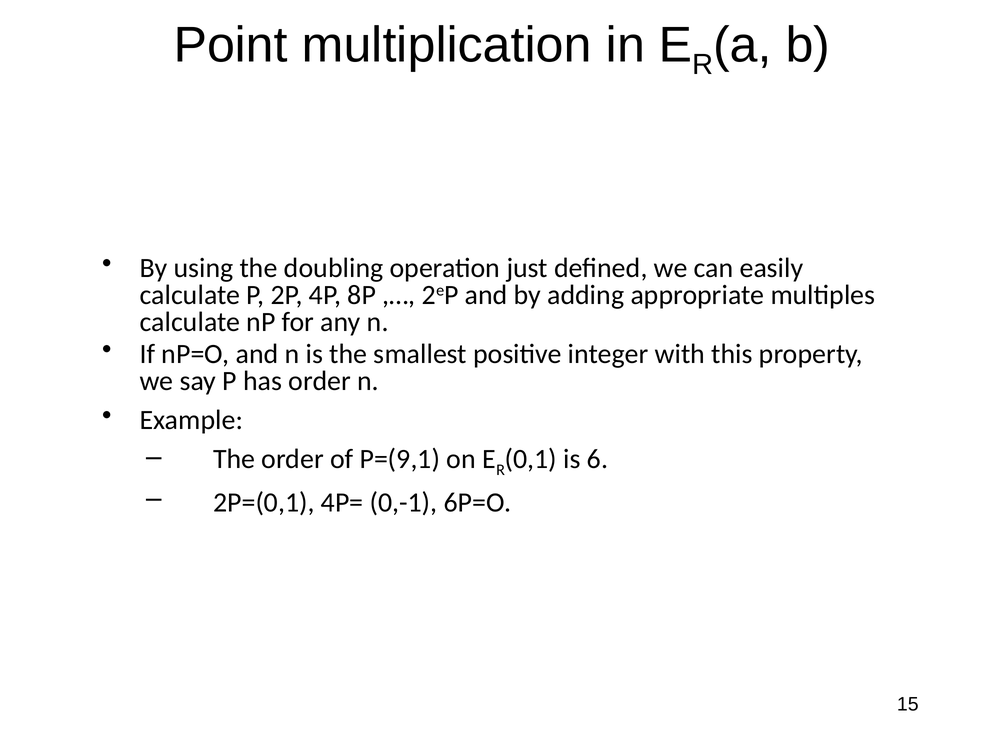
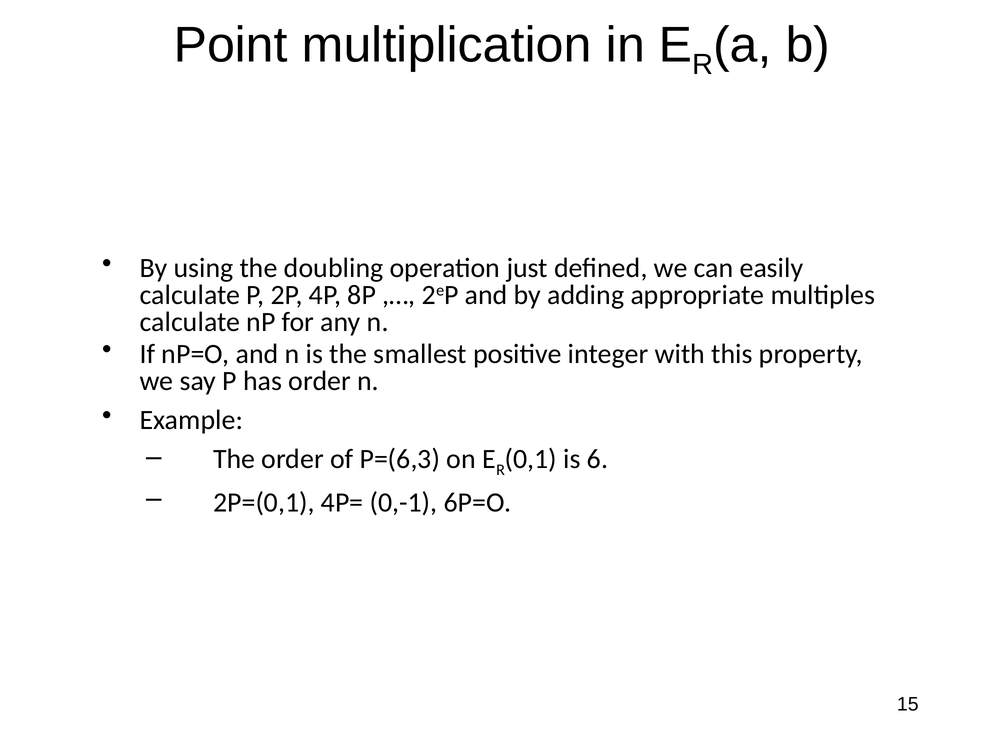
P=(9,1: P=(9,1 -> P=(6,3 (400, 459)
